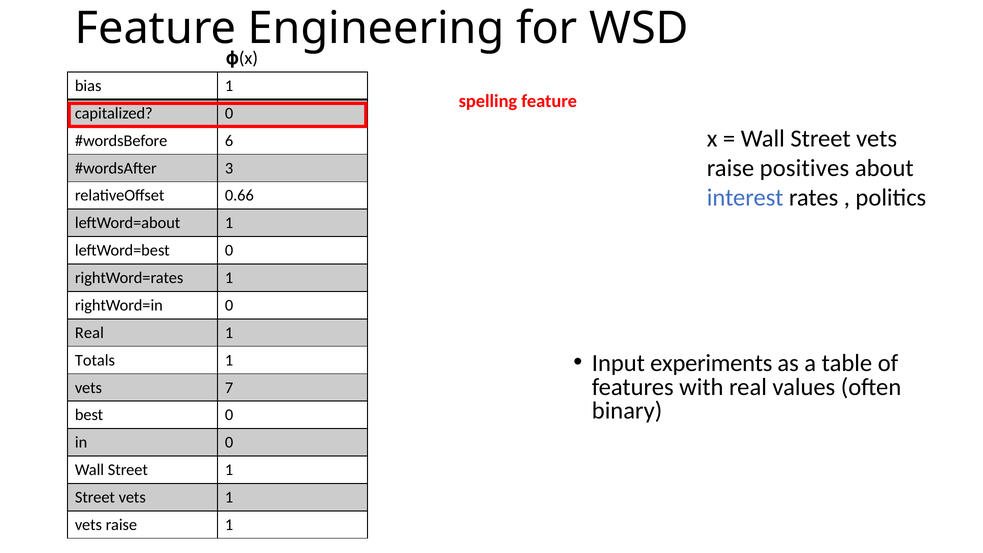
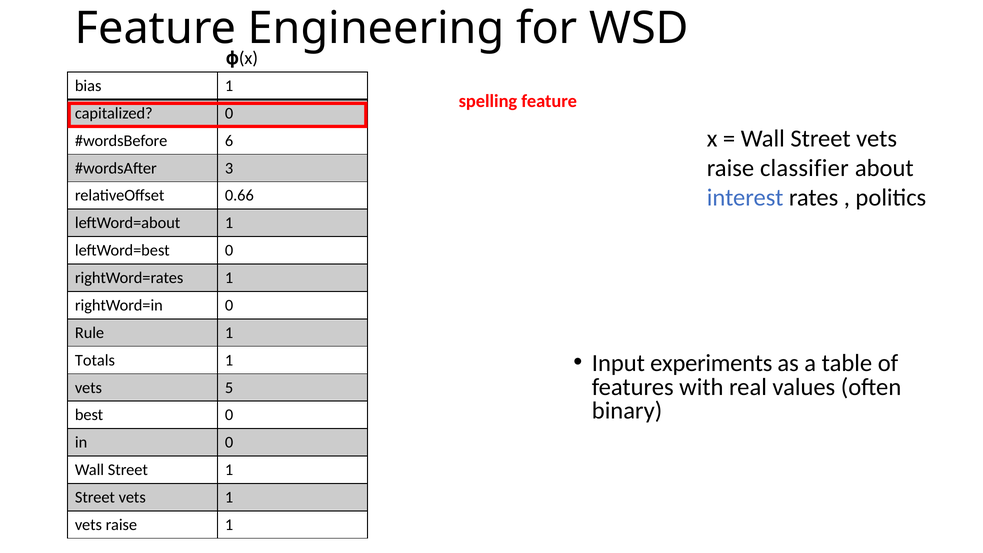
positives: positives -> classifier (804, 168)
Real: Real -> Rule (90, 333)
7: 7 -> 5 (229, 388)
